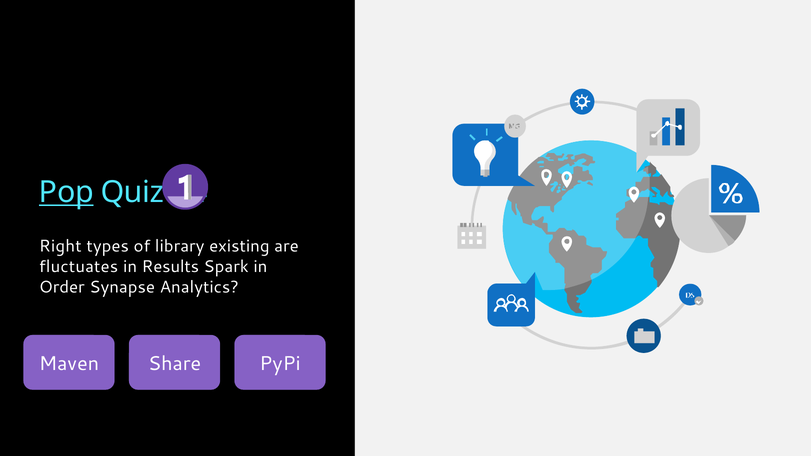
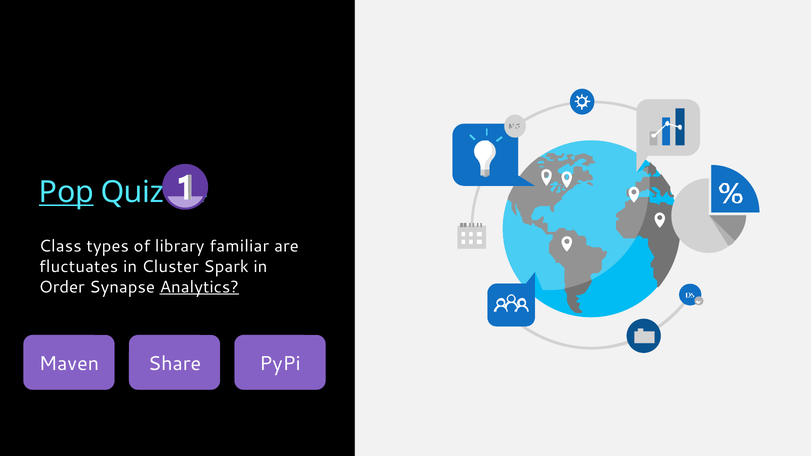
Right: Right -> Class (60, 247)
existing: existing -> familiar (239, 247)
Results: Results -> Cluster (170, 267)
Analytics underline: none -> present (199, 287)
